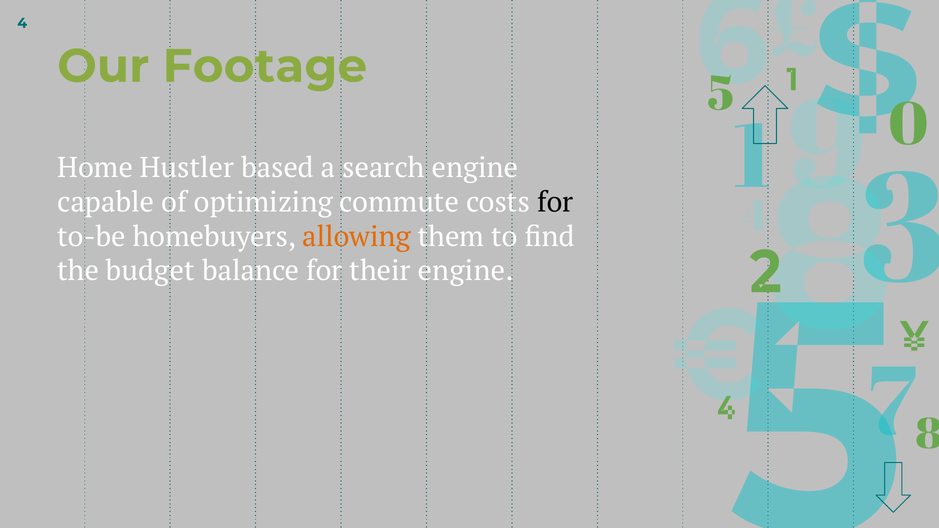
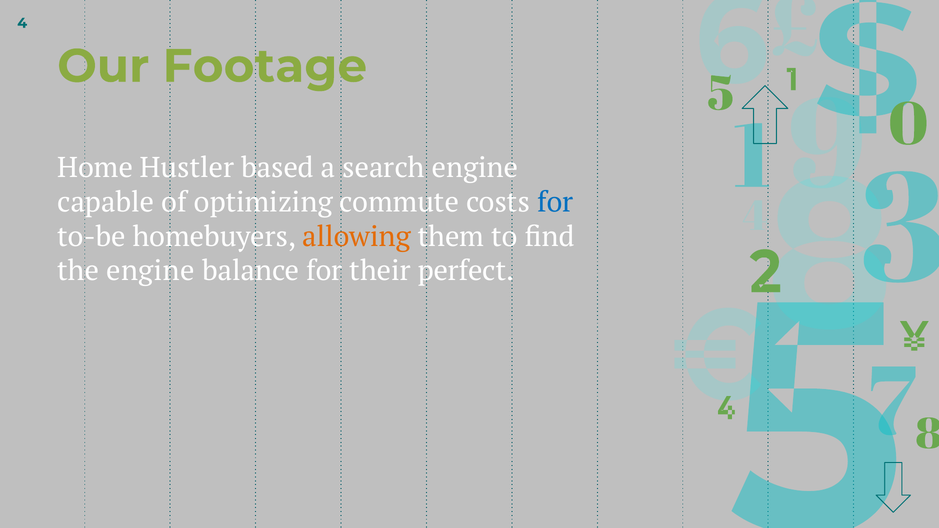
for colour: black -> blue (555, 202)
the budget: budget -> engine (150, 271)
their engine: engine -> perfect (466, 271)
